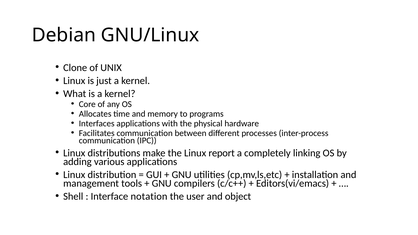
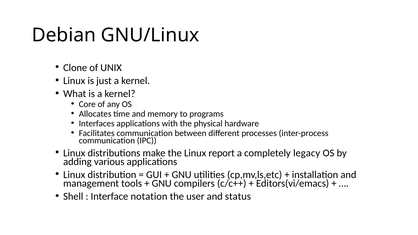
linking: linking -> legacy (307, 153)
object: object -> status (238, 197)
